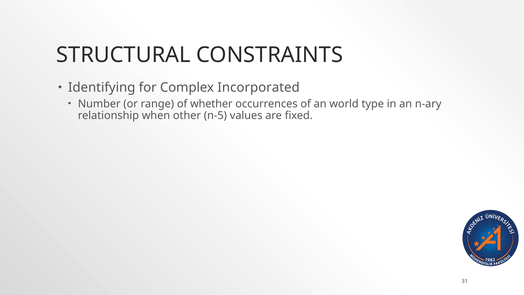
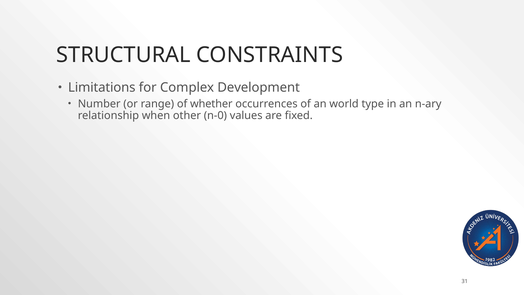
Identifying: Identifying -> Limitations (102, 88)
Incorporated: Incorporated -> Development (259, 88)
n-5: n-5 -> n-0 (215, 116)
